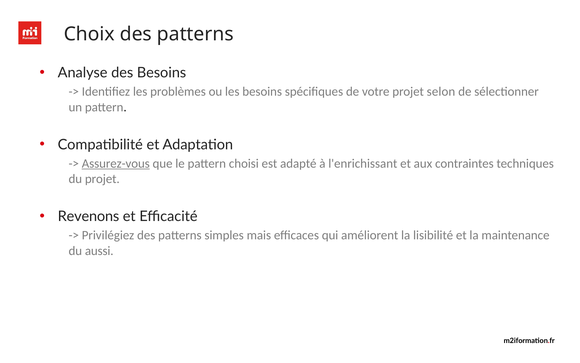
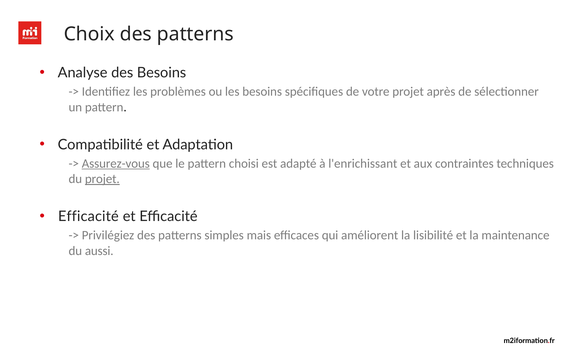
selon: selon -> après (441, 92)
projet underline: none -> present (102, 179)
Revenons: Revenons -> Efficacité (88, 216)
